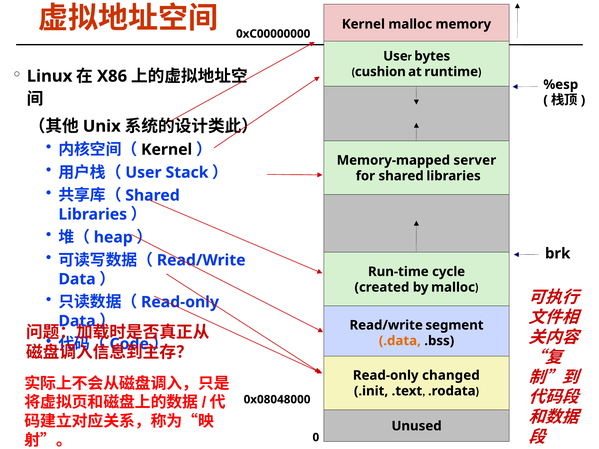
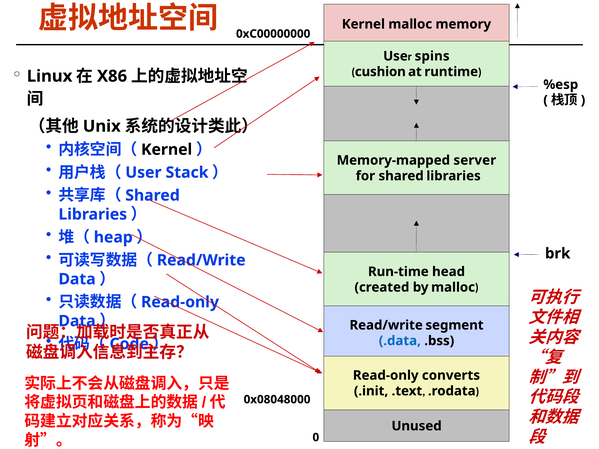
bytes: bytes -> spins (432, 56)
cycle: cycle -> head (449, 272)
.data colour: orange -> blue (400, 341)
changed: changed -> converts (451, 376)
